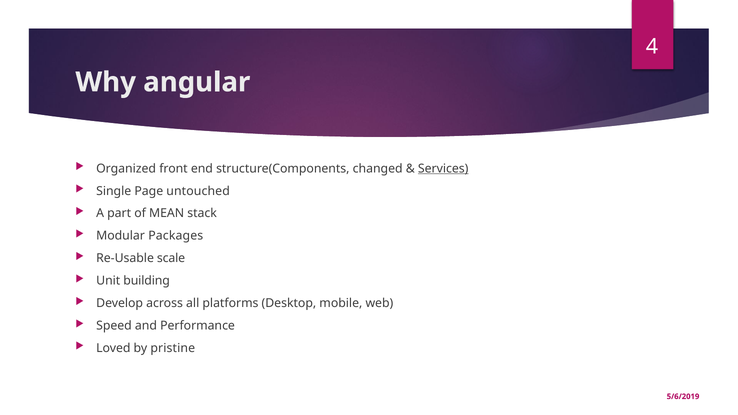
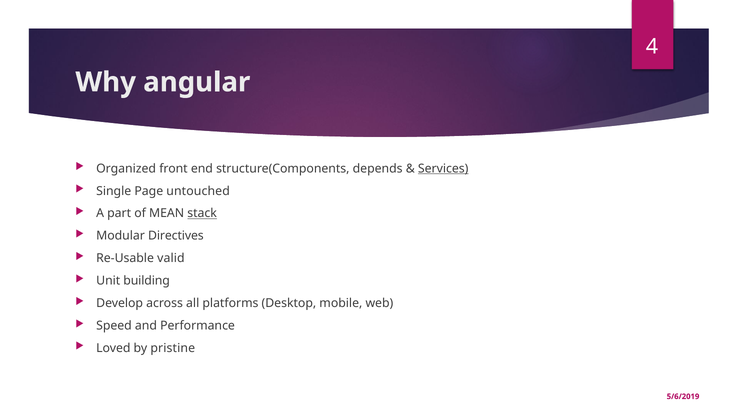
changed: changed -> depends (378, 169)
stack underline: none -> present (202, 213)
Packages: Packages -> Directives (176, 236)
scale: scale -> valid (171, 258)
